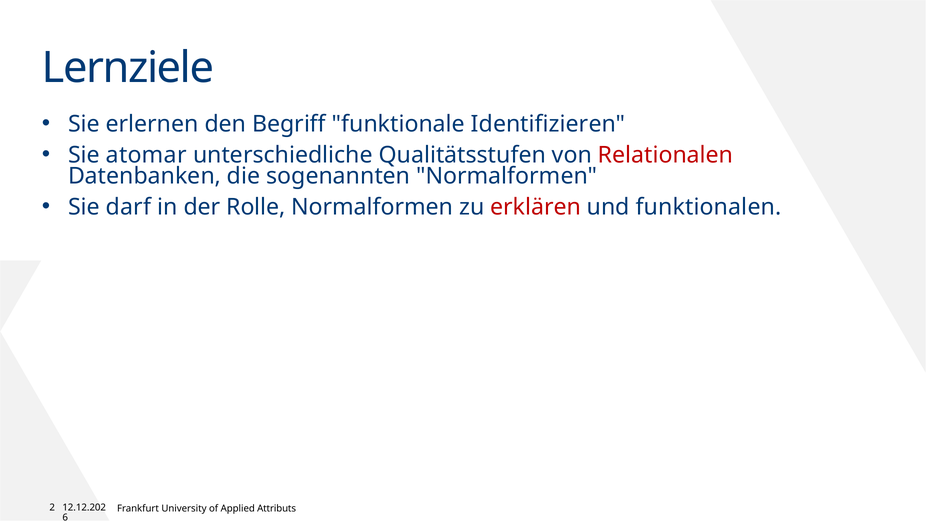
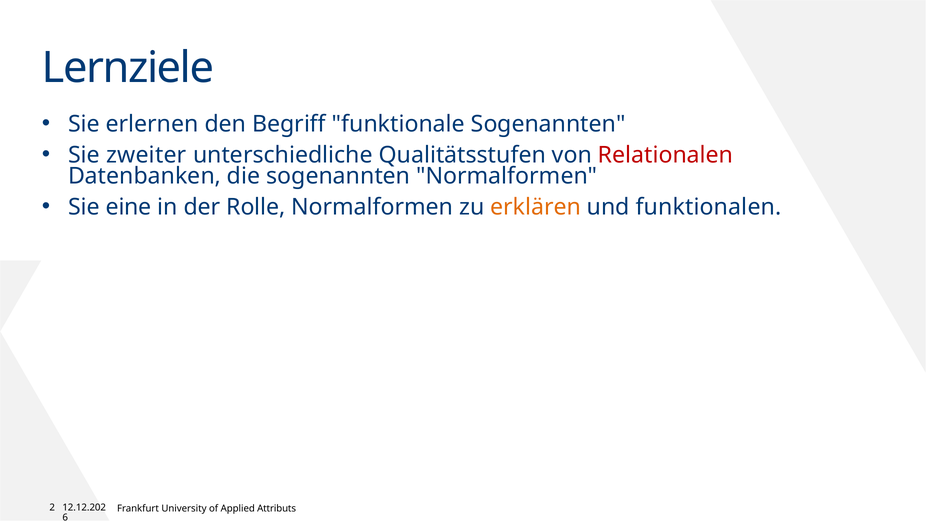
funktionale Identifizieren: Identifizieren -> Sogenannten (548, 124)
atomar: atomar -> zweiter (146, 155)
darf: darf -> eine (129, 207)
erklären colour: red -> orange (536, 207)
